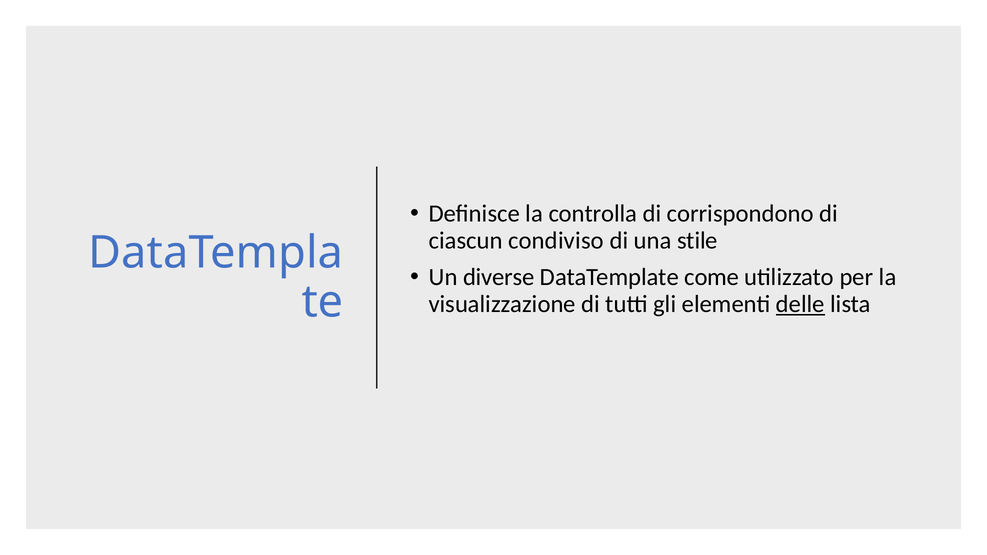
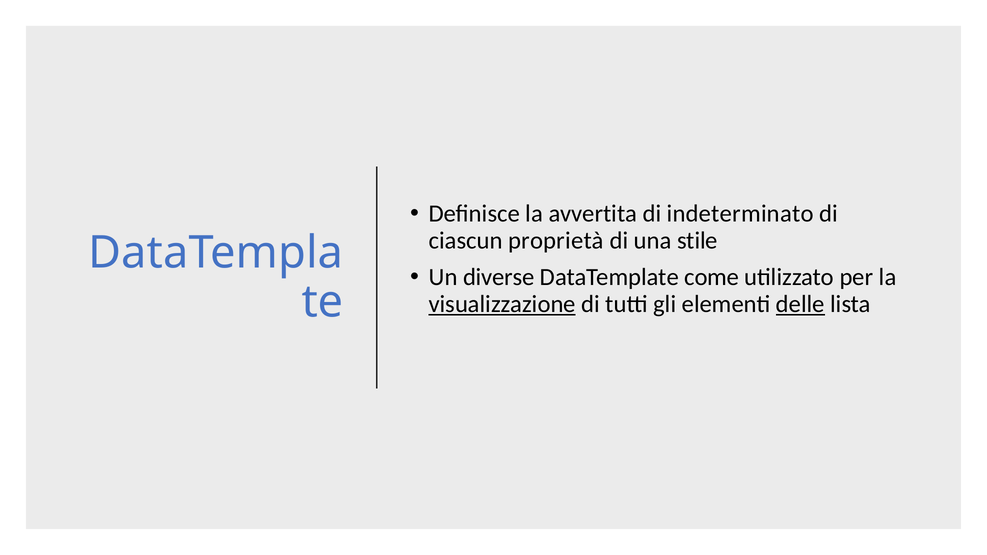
controlla: controlla -> avvertita (593, 214)
corrispondono: corrispondono -> indeterminato (740, 214)
condiviso: condiviso -> proprietà (556, 241)
visualizzazione underline: none -> present (502, 304)
